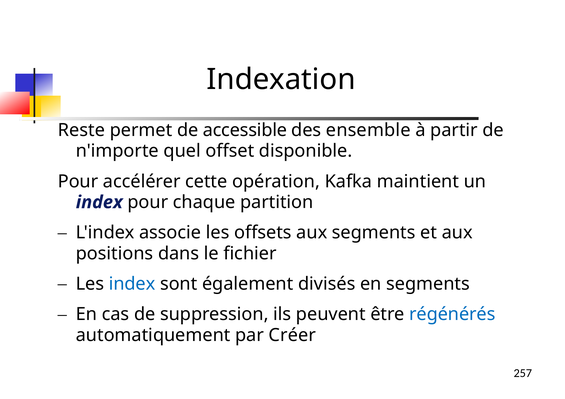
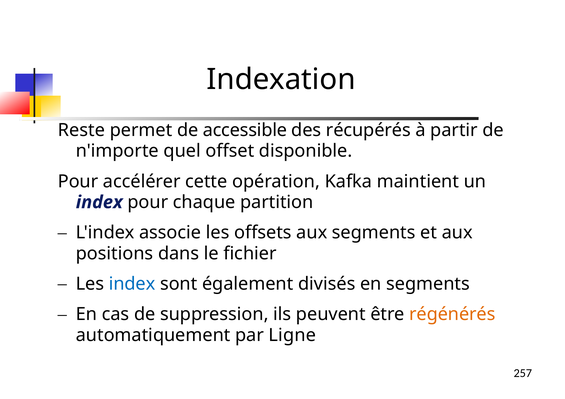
ensemble: ensemble -> récupérés (368, 130)
régénérés colour: blue -> orange (452, 315)
Créer: Créer -> Ligne (292, 336)
